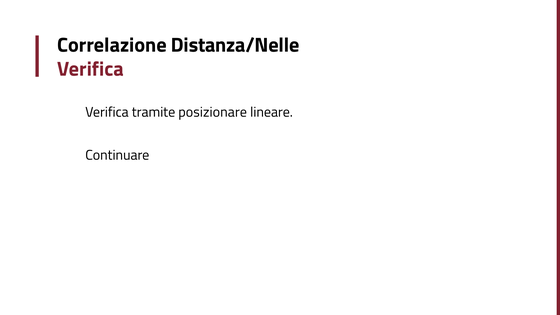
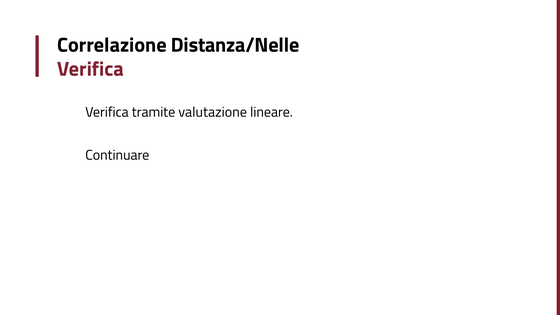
posizionare: posizionare -> valutazione (213, 112)
